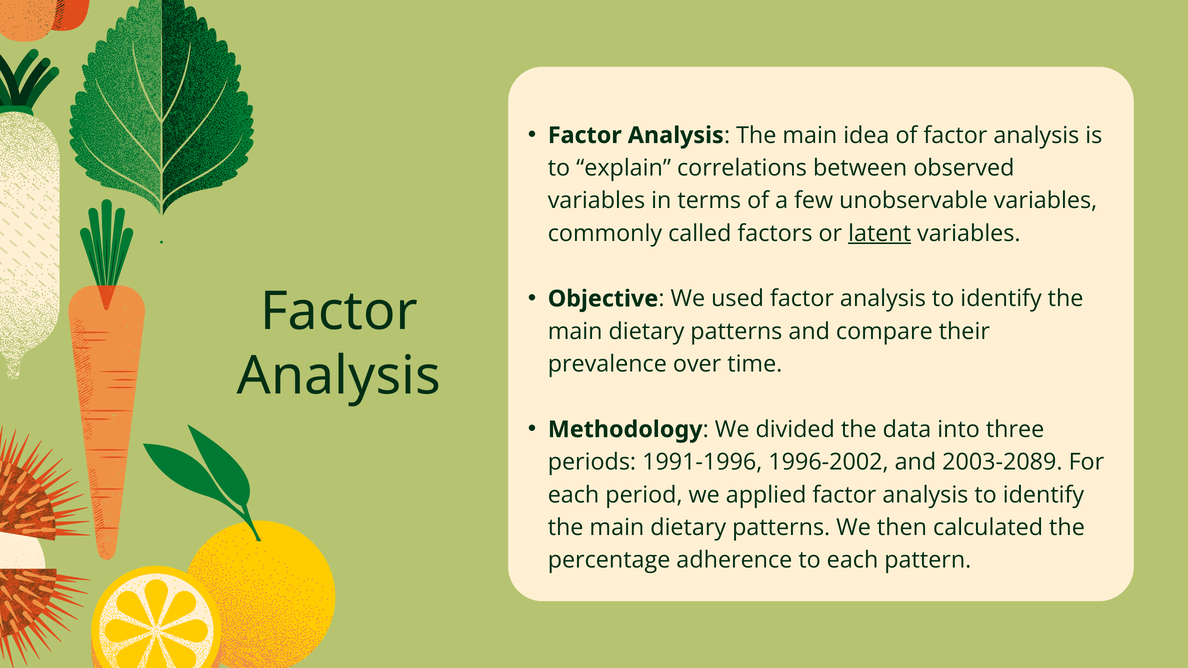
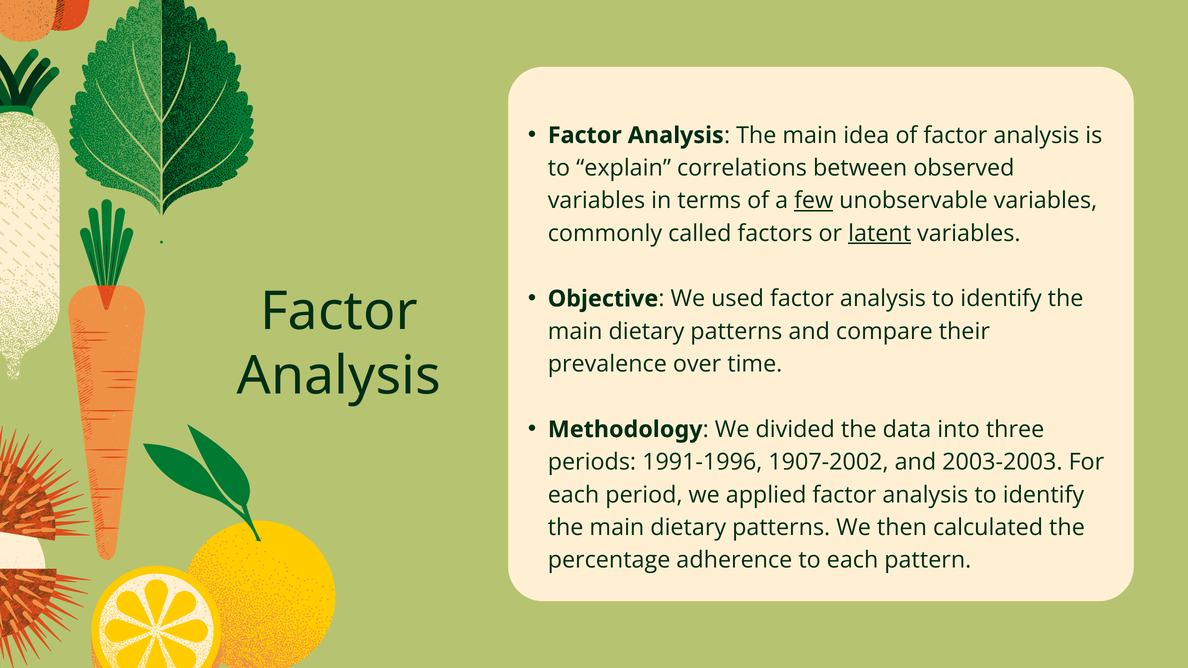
few underline: none -> present (814, 201)
1996-2002: 1996-2002 -> 1907-2002 (828, 462)
2003-2089: 2003-2089 -> 2003-2003 (1002, 462)
